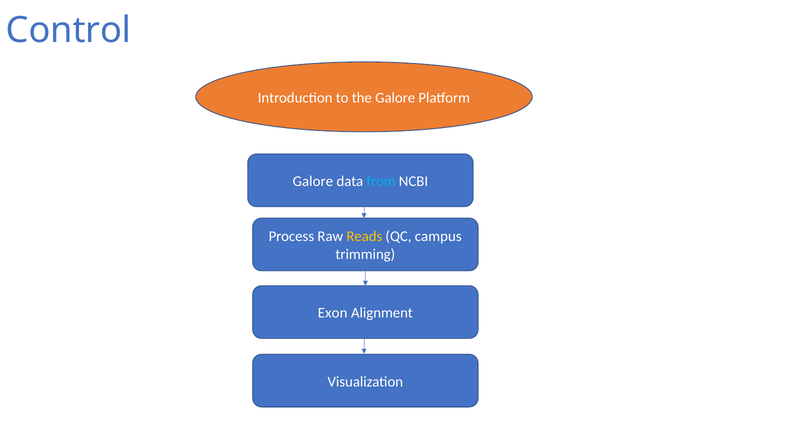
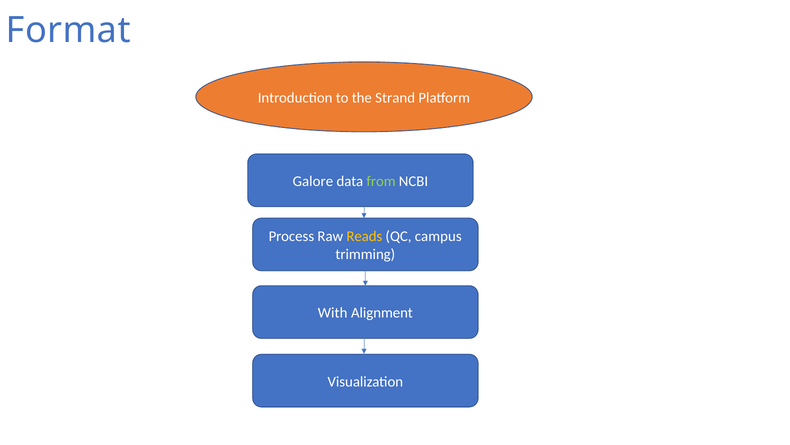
Control: Control -> Format (68, 30)
the Galore: Galore -> Strand (395, 98)
from colour: light blue -> light green (381, 181)
Exon: Exon -> With (333, 313)
